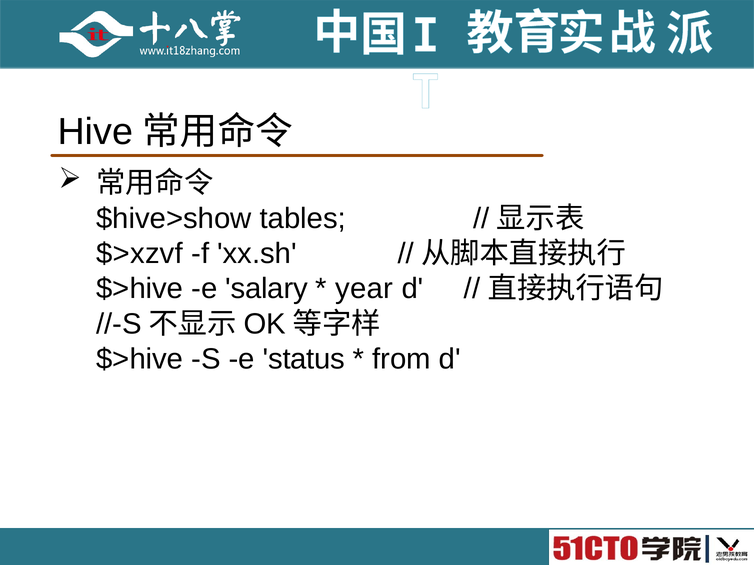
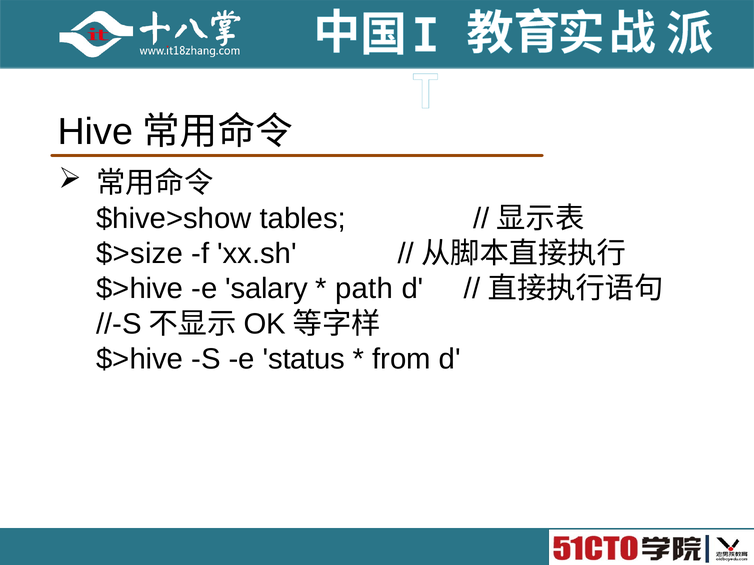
$>xzvf: $>xzvf -> $>size (140, 254)
year: year -> path (364, 289)
